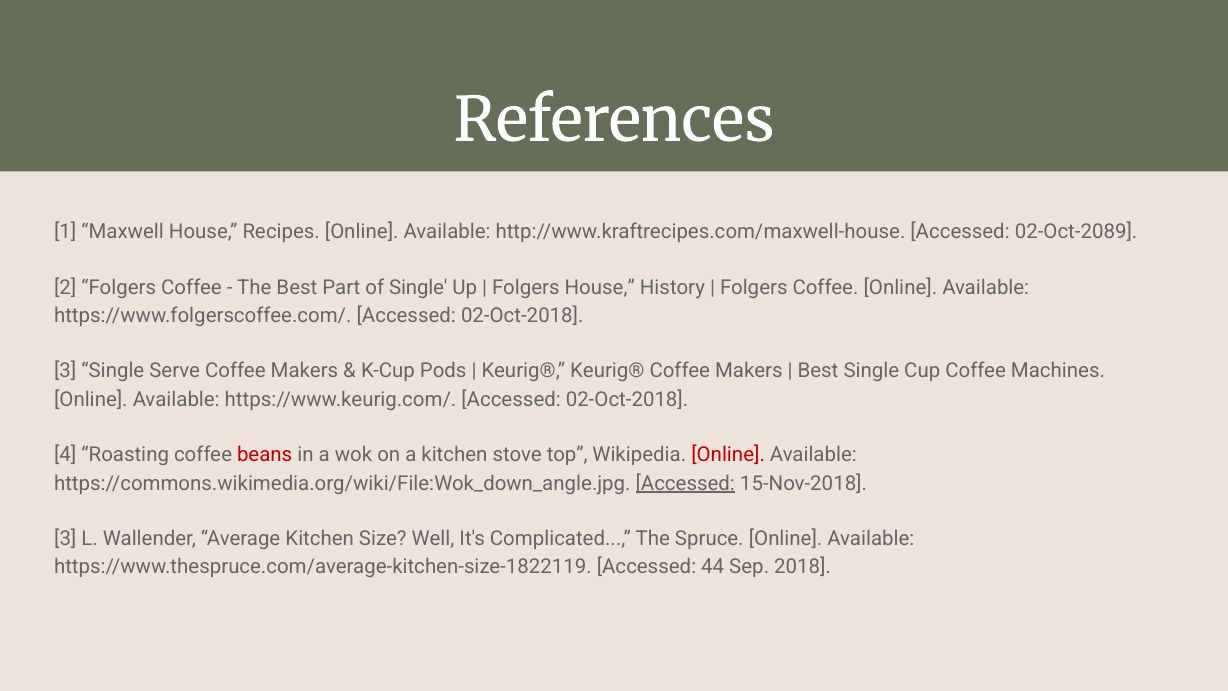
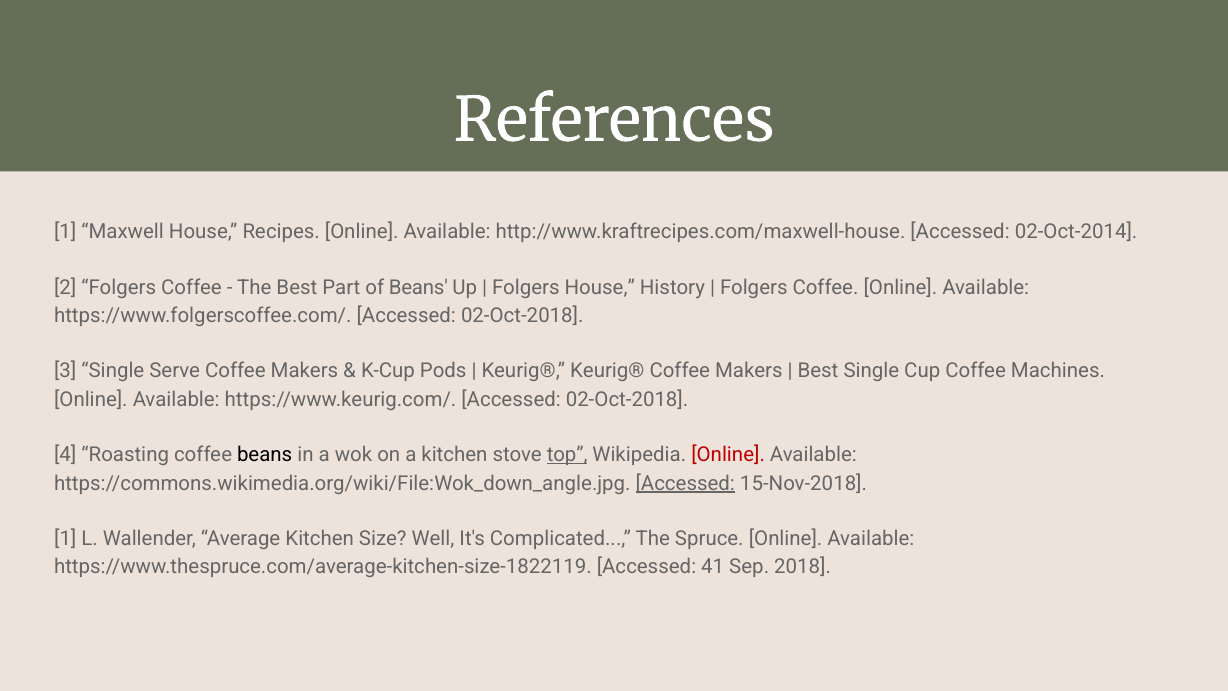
02-Oct-2089: 02-Oct-2089 -> 02-Oct-2014 (1076, 232)
of Single: Single -> Beans (418, 287)
beans colour: red -> black (265, 455)
top underline: none -> present (567, 455)
3: 3 -> 1 (65, 539)
44: 44 -> 41 (713, 567)
